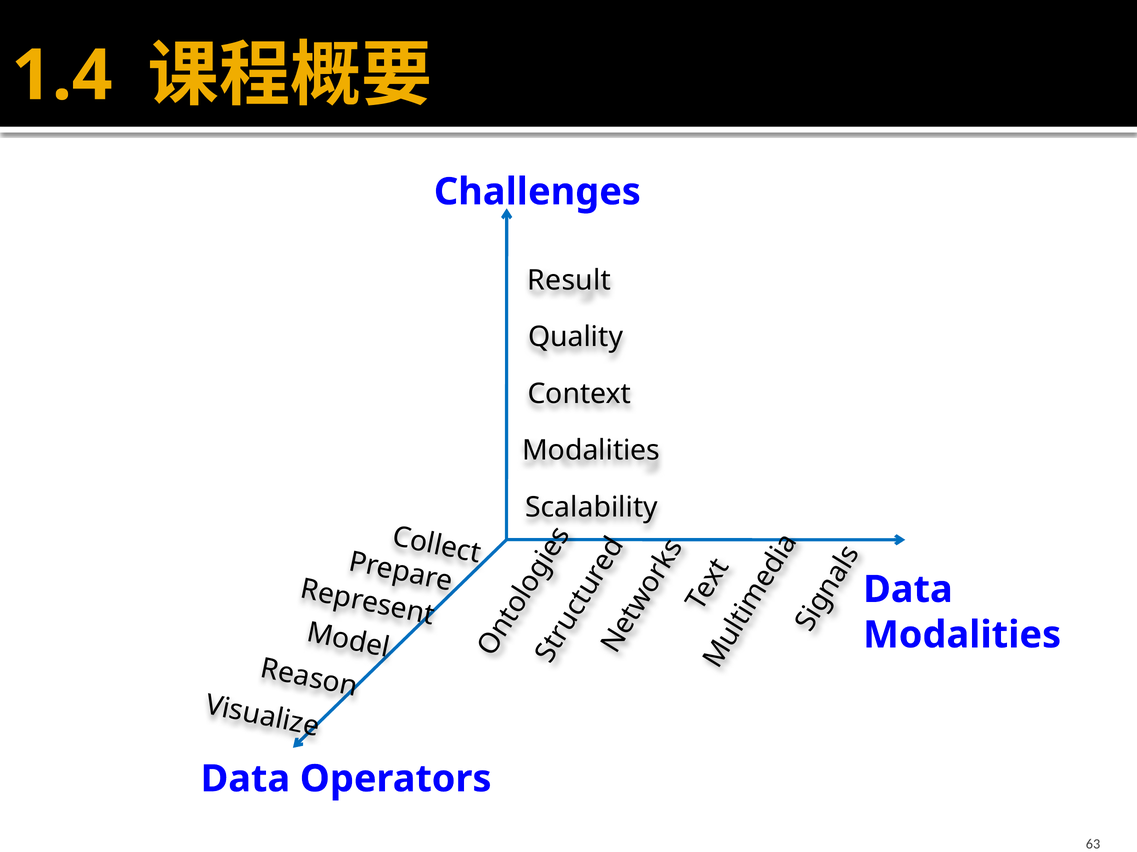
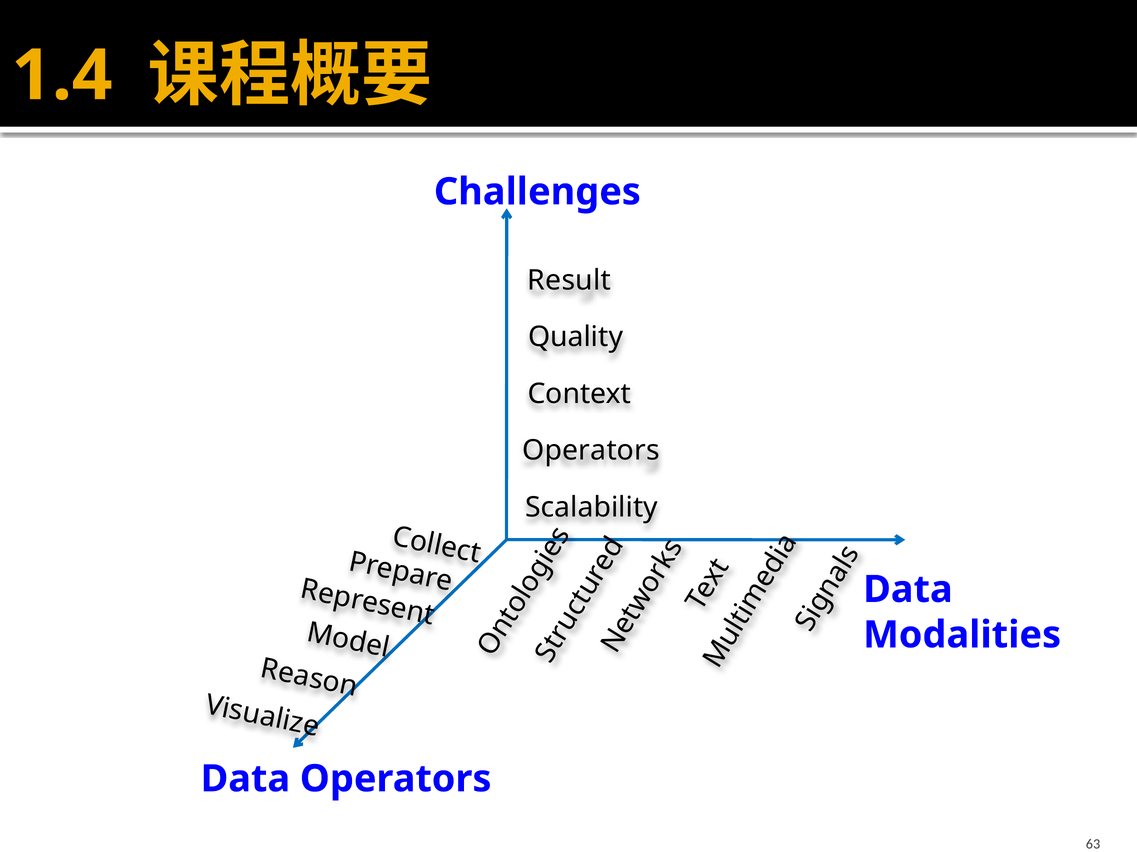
Modalities: Modalities -> Operators (591, 451)
